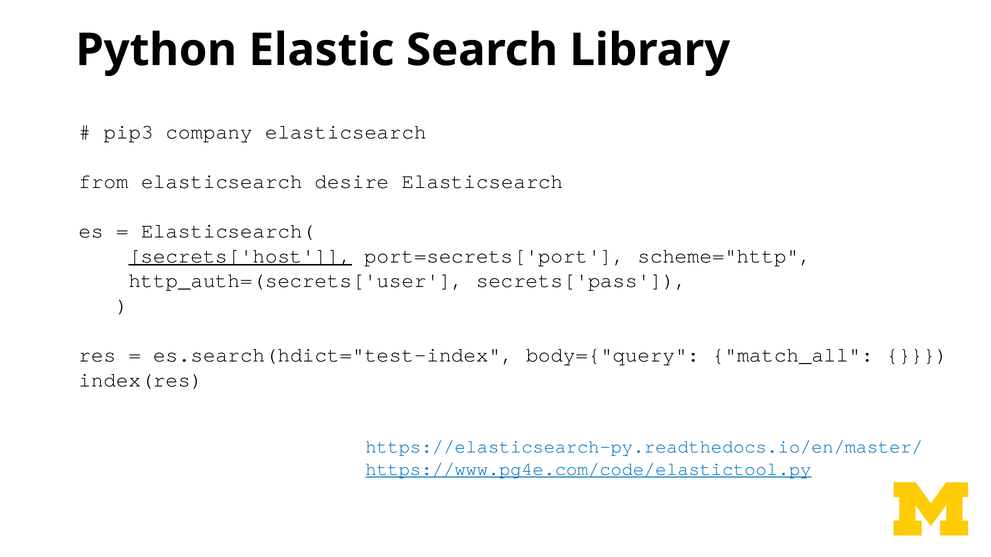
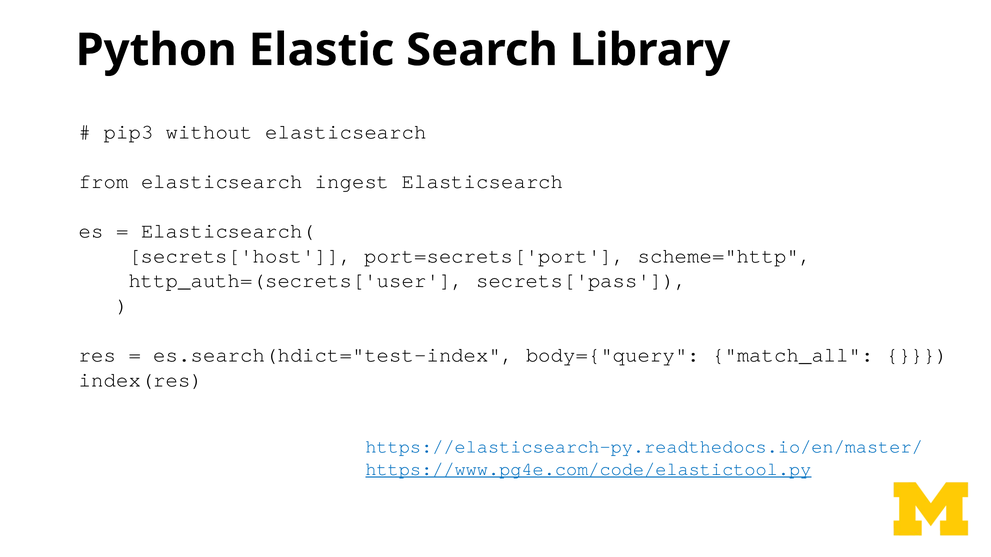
company: company -> without (209, 132)
desire: desire -> ingest (352, 182)
secrets['host underline: present -> none (240, 256)
